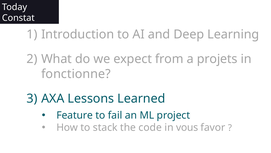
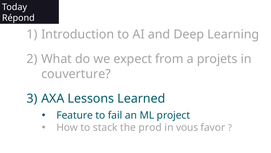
Constat: Constat -> Répond (18, 18)
fonctionne: fonctionne -> couverture (76, 74)
code: code -> prod (150, 127)
